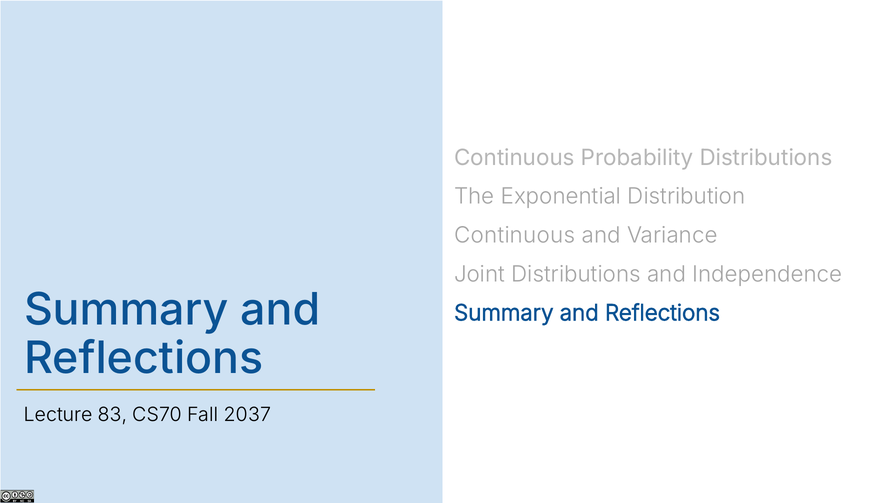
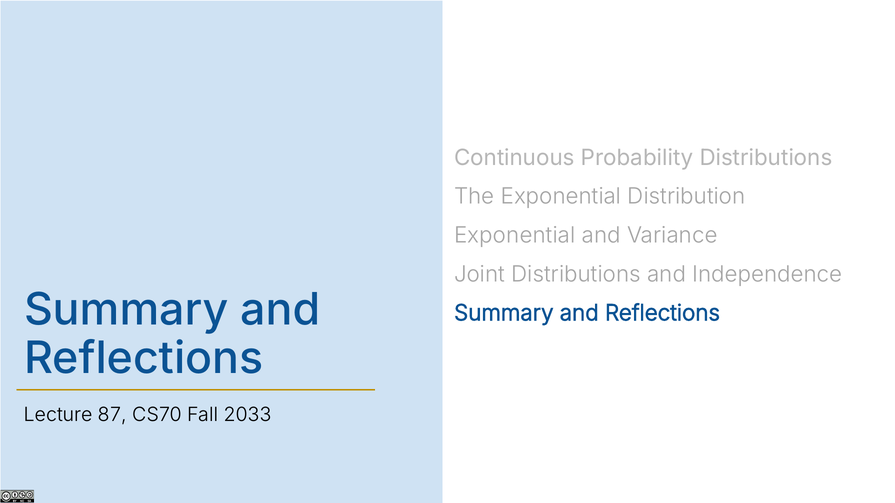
Continuous: Continuous -> Exponential (515, 236)
83: 83 -> 87 (112, 415)
2037: 2037 -> 2033 (248, 415)
